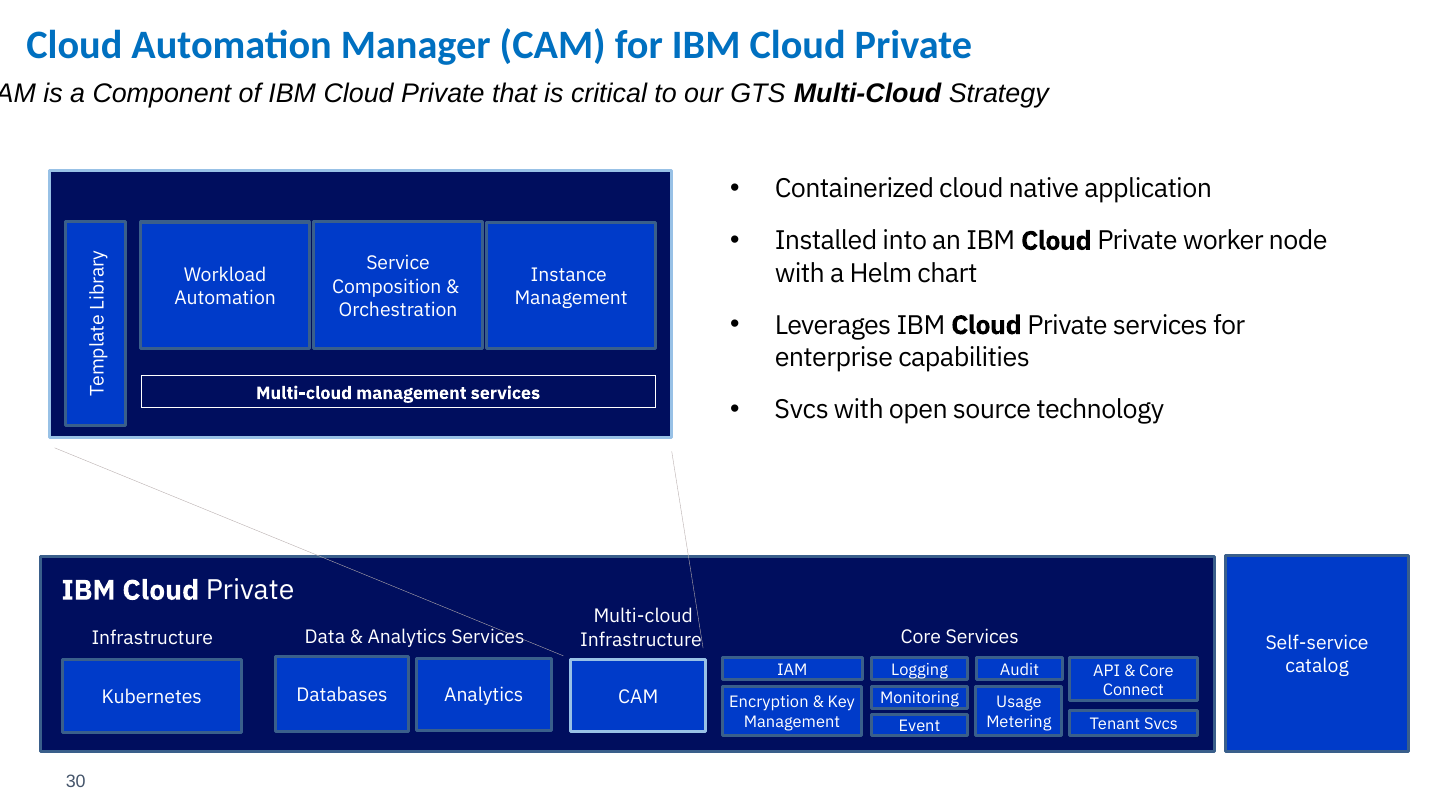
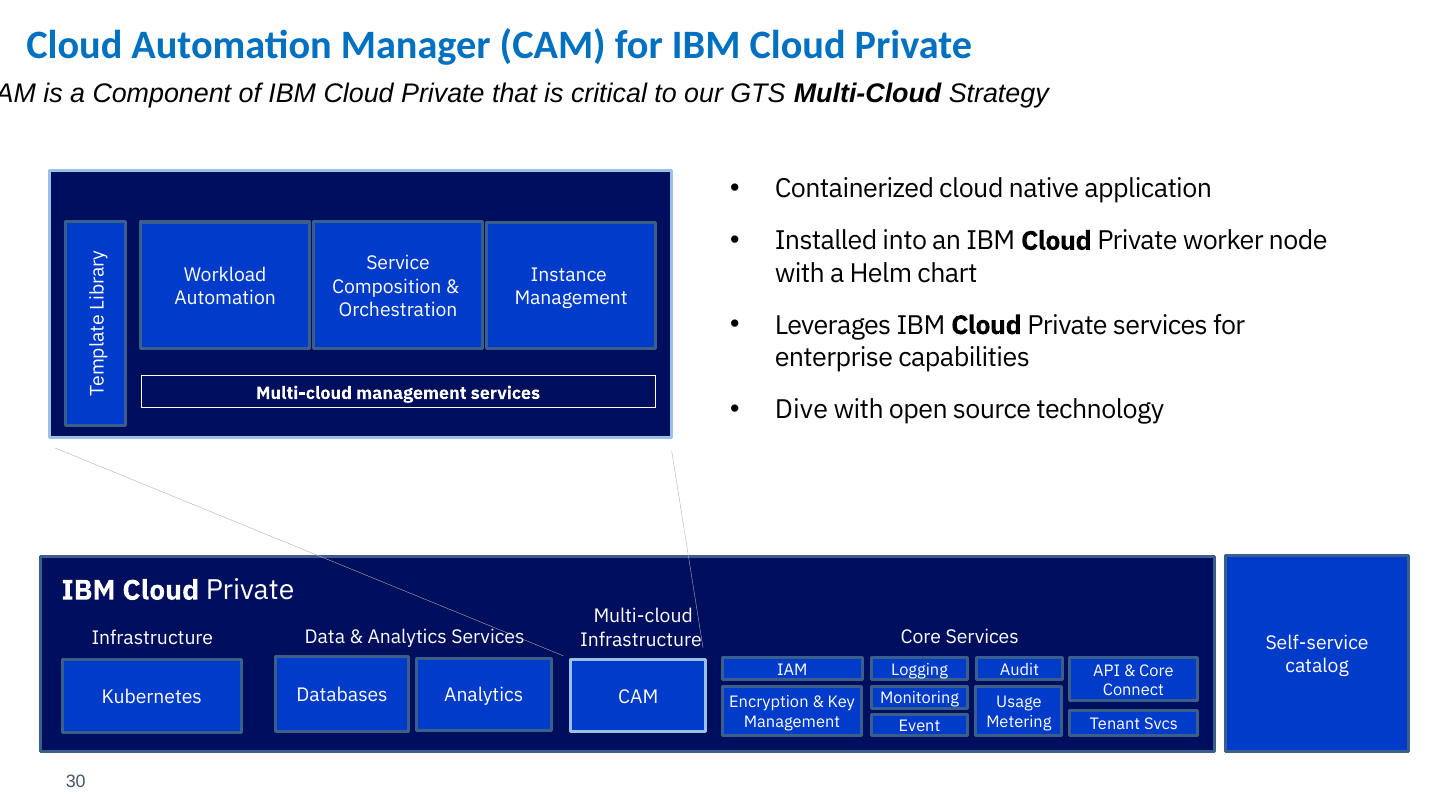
Svcs: Svcs -> Dive (801, 409)
